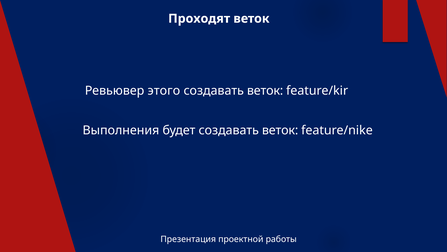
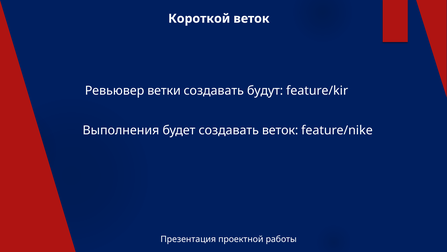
Проходят: Проходят -> Короткой (199, 19)
этого: этого -> ветки (164, 91)
веток: веток -> будут (265, 91)
